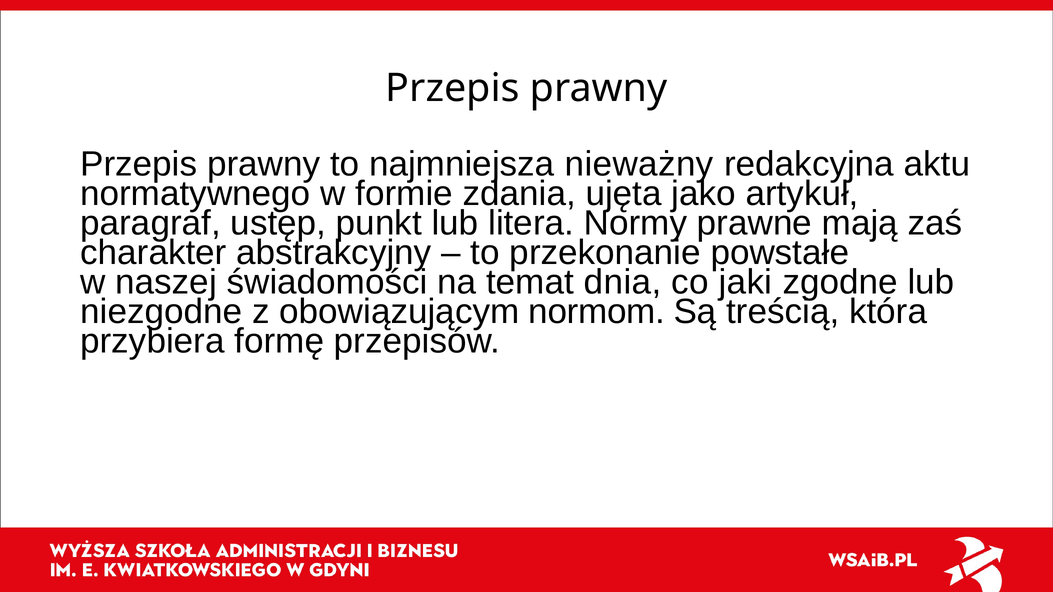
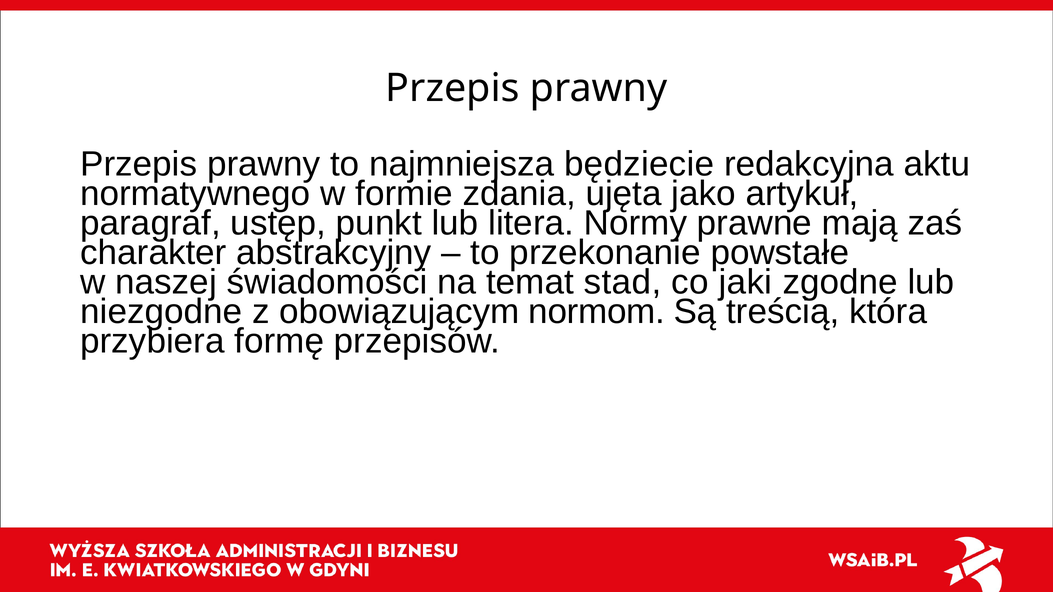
nieważny: nieważny -> będziecie (639, 164)
dnia: dnia -> stad (623, 282)
